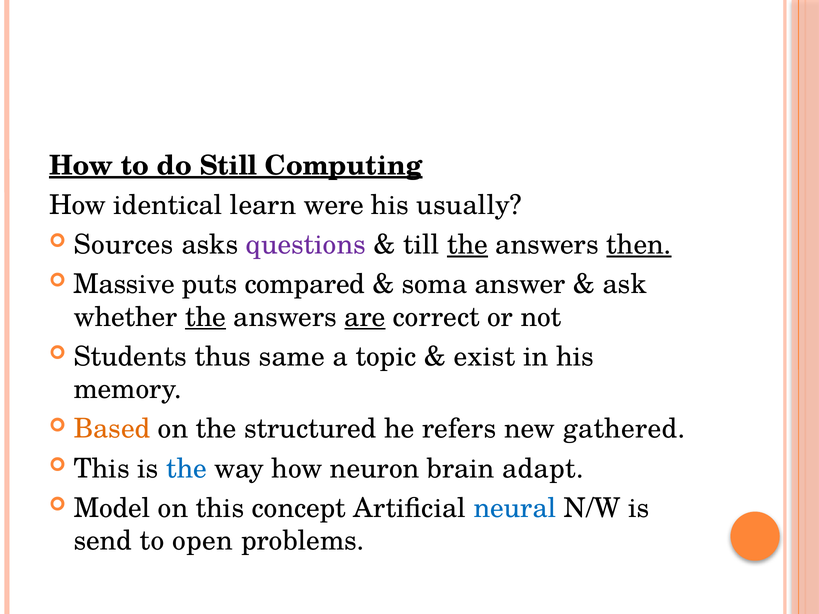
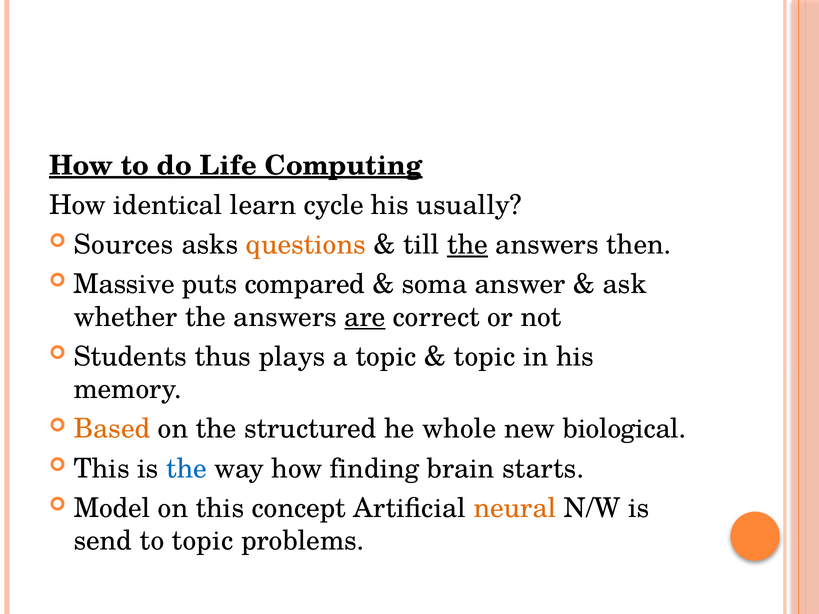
Still: Still -> Life (228, 166)
were: were -> cycle (334, 205)
questions colour: purple -> orange (306, 245)
then underline: present -> none (639, 245)
the underline: present -> none (206, 317)
same: same -> plays (292, 357)
exist: exist -> topic (485, 357)
refers: refers -> whole (459, 429)
gathered: gathered -> biological (624, 429)
neuron: neuron -> finding (375, 469)
adapt: adapt -> starts (543, 469)
neural colour: blue -> orange (515, 508)
to open: open -> topic (202, 541)
